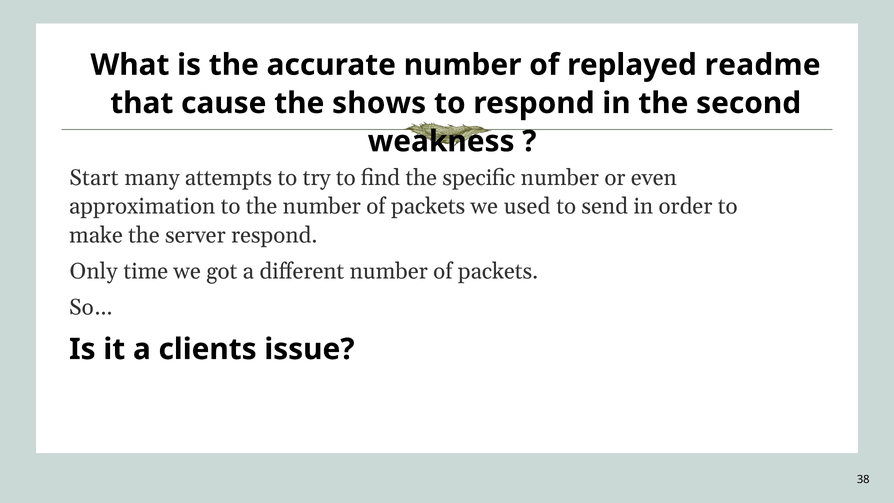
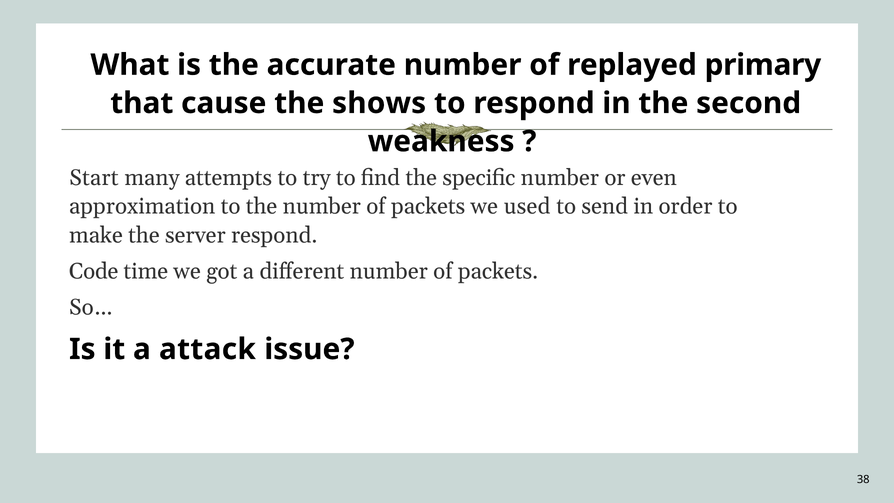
readme: readme -> primary (763, 65)
Only: Only -> Code (94, 271)
clients: clients -> attack (207, 349)
